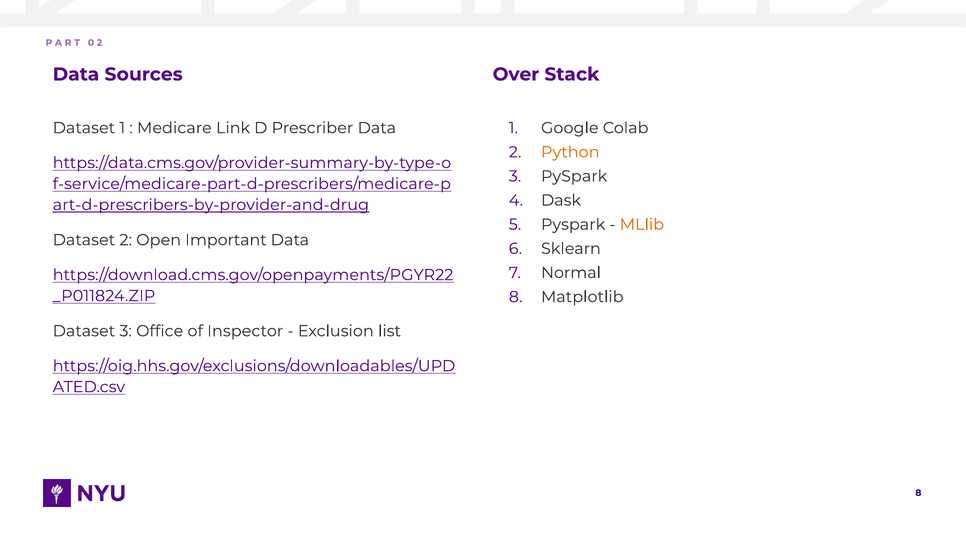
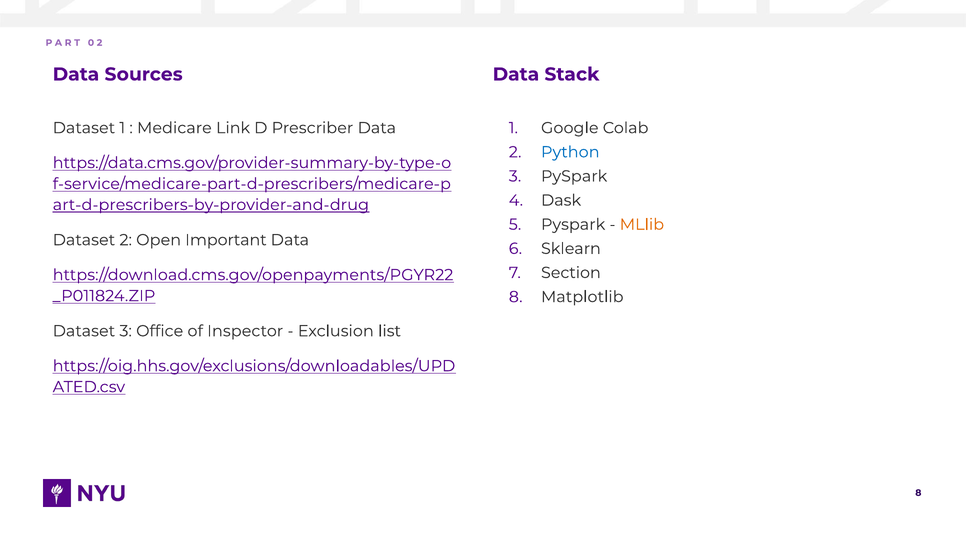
Over: Over -> Data (516, 74)
Python colour: orange -> blue (570, 152)
Normal: Normal -> Section (571, 273)
